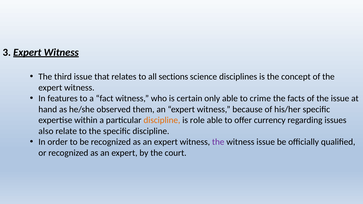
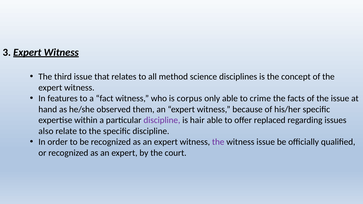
sections: sections -> method (173, 77)
certain: certain -> corpus (189, 99)
discipline colour: orange -> purple (162, 120)
role: role -> hair (197, 120)
currency: currency -> replaced (270, 120)
